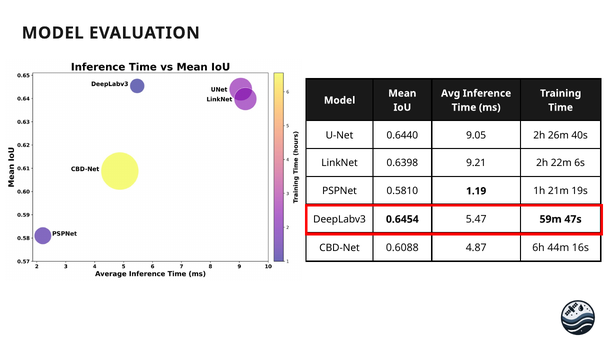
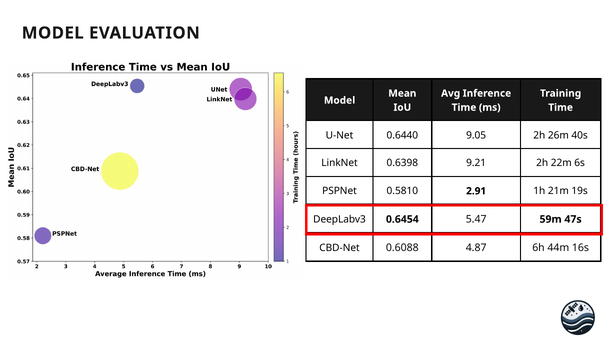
1.19: 1.19 -> 2.91 (476, 191)
